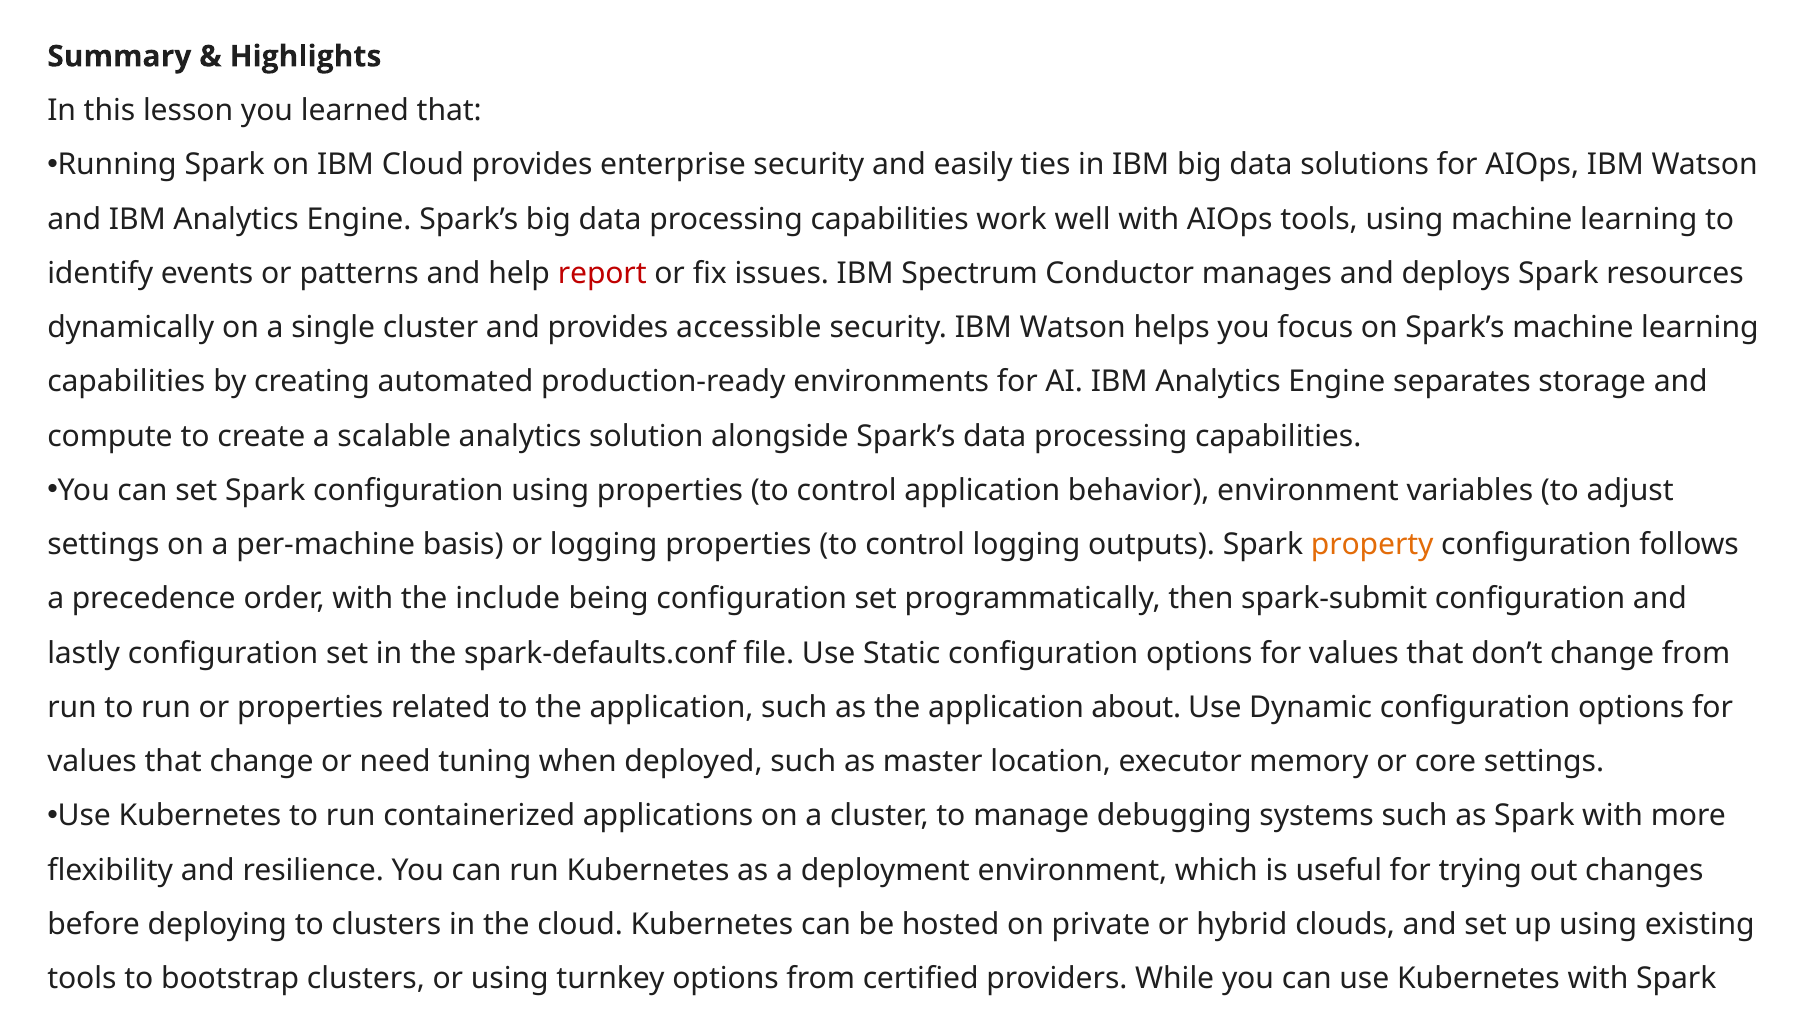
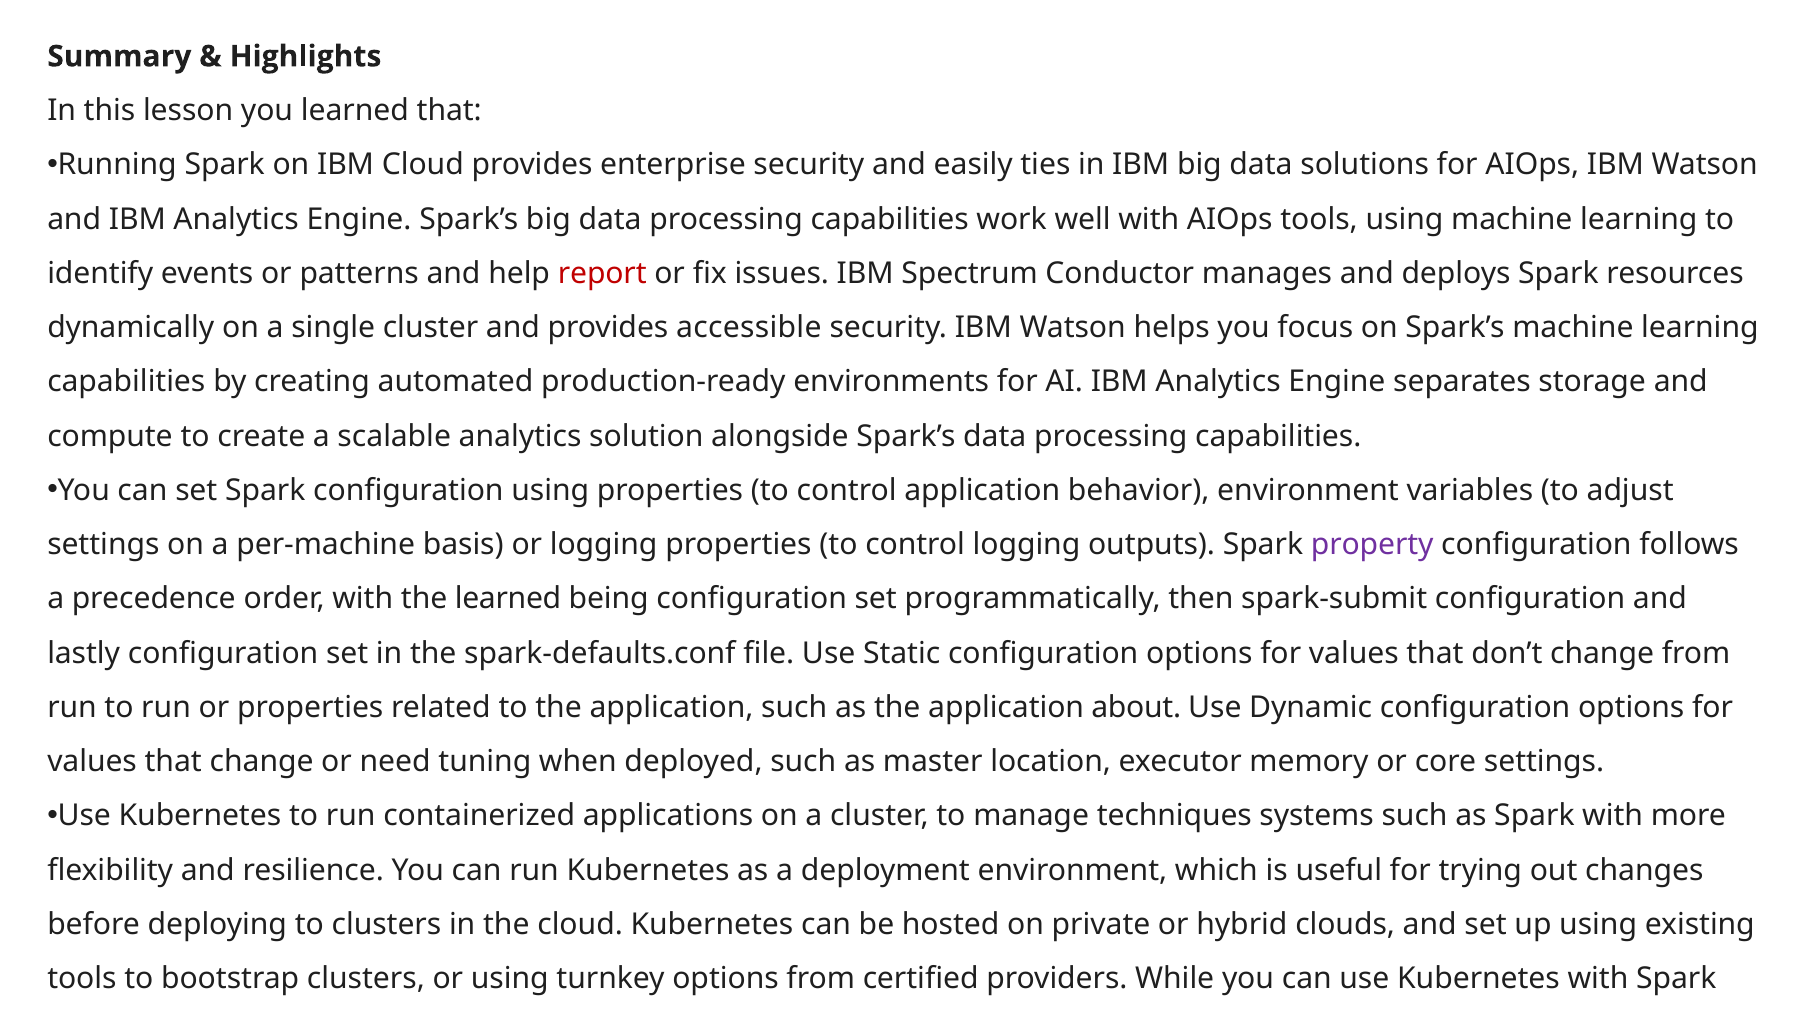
property colour: orange -> purple (1372, 544)
the include: include -> learned (508, 599)
debugging: debugging -> techniques (1174, 815)
